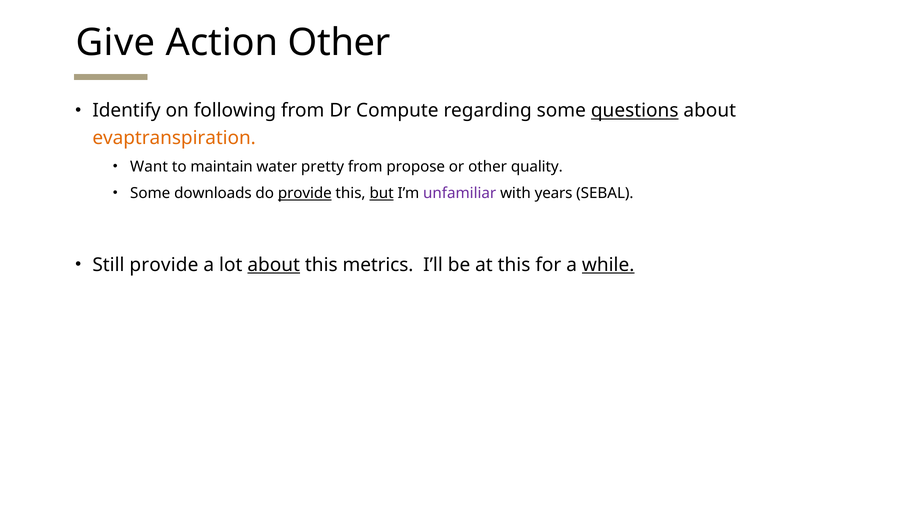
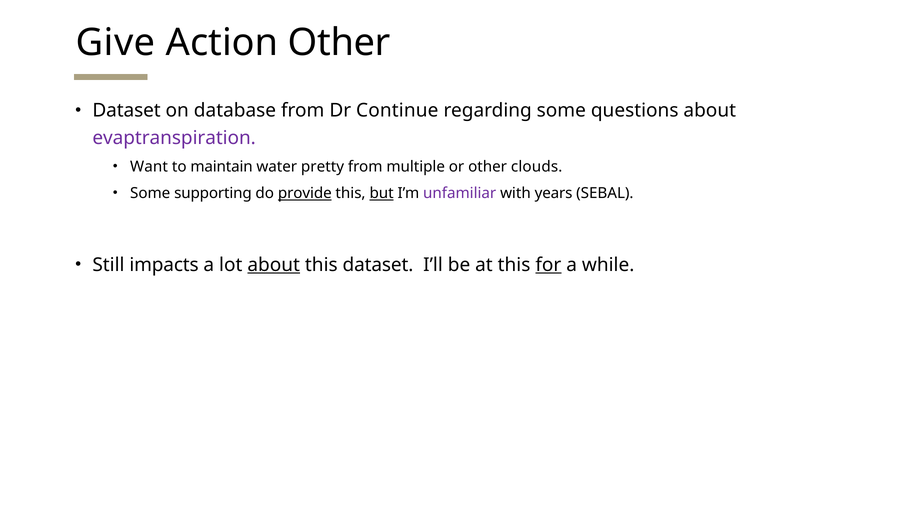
Identify: Identify -> Dataset (127, 111)
following: following -> database (235, 111)
Compute: Compute -> Continue (397, 111)
questions underline: present -> none (635, 111)
evaptranspiration colour: orange -> purple (174, 138)
propose: propose -> multiple (416, 167)
quality: quality -> clouds (537, 167)
downloads: downloads -> supporting (213, 193)
Still provide: provide -> impacts (164, 265)
this metrics: metrics -> dataset (378, 265)
for underline: none -> present (548, 265)
while underline: present -> none (608, 265)
